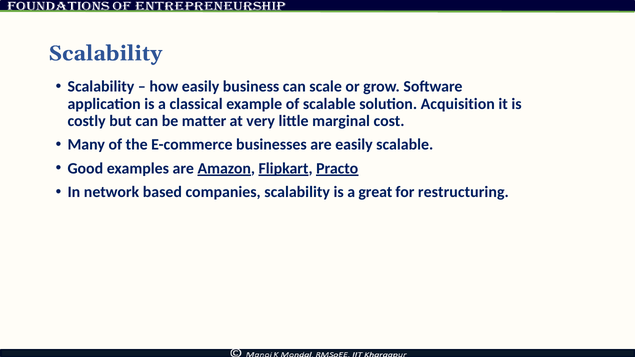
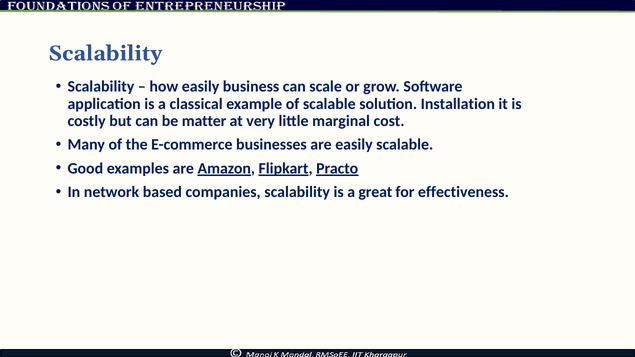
Acquisition: Acquisition -> Installation (458, 104)
restructuring: restructuring -> effectiveness (463, 192)
